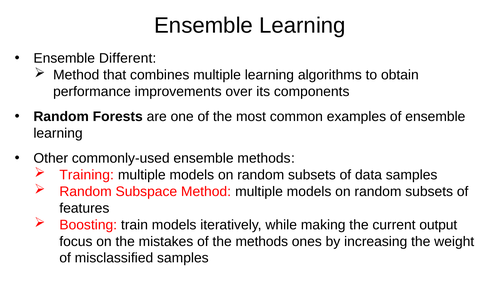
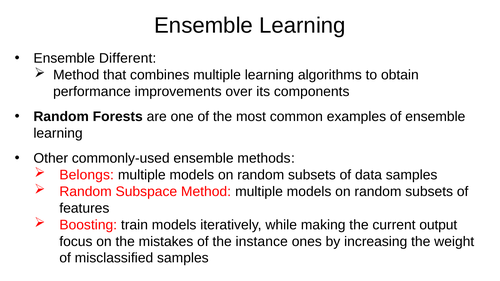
Training: Training -> Belongs (87, 175)
the methods: methods -> instance (262, 242)
